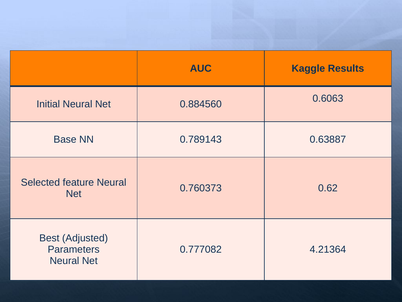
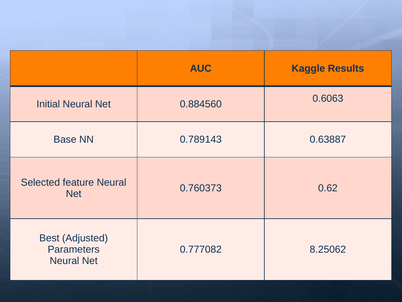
4.21364: 4.21364 -> 8.25062 (328, 249)
